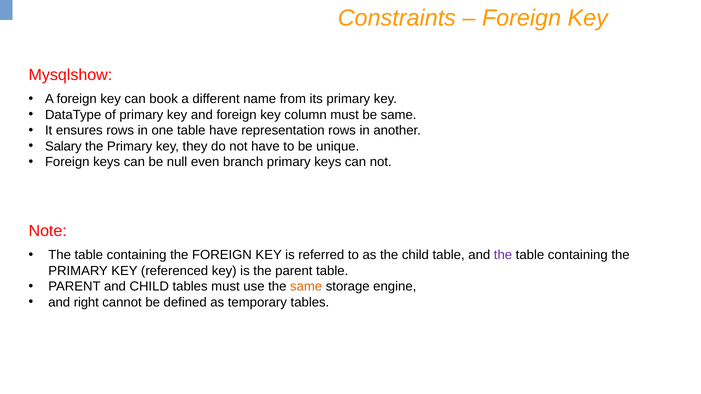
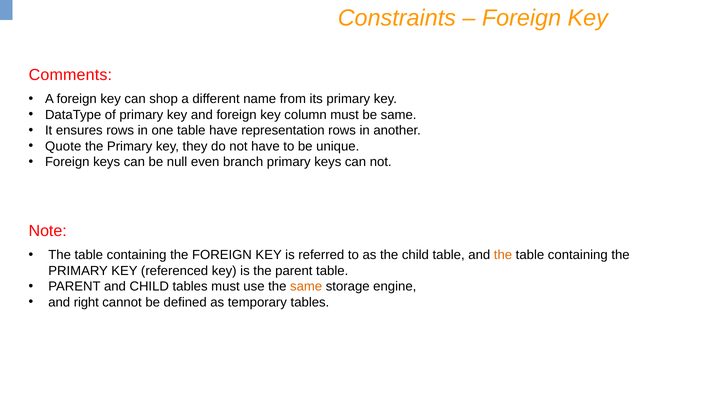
Mysqlshow: Mysqlshow -> Comments (70, 75)
book: book -> shop (164, 99)
Salary: Salary -> Quote (63, 146)
the colour: purple -> orange (503, 255)
